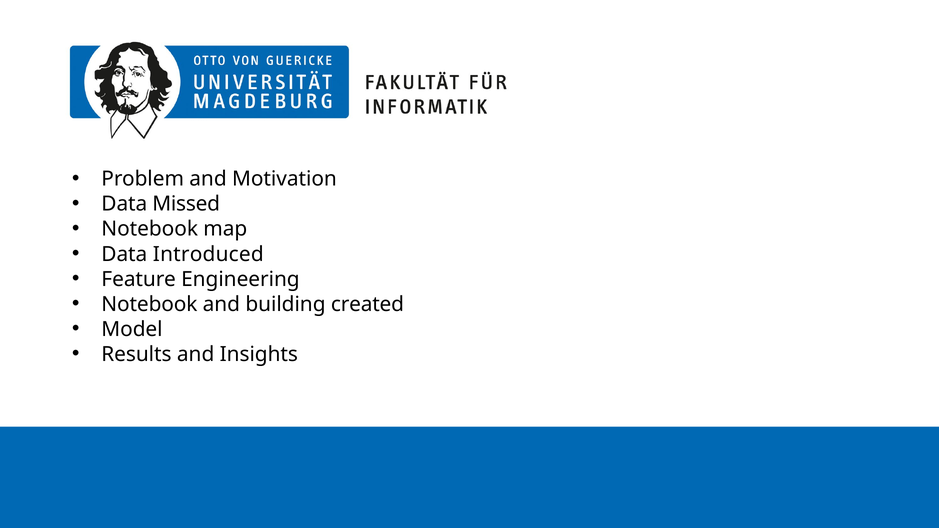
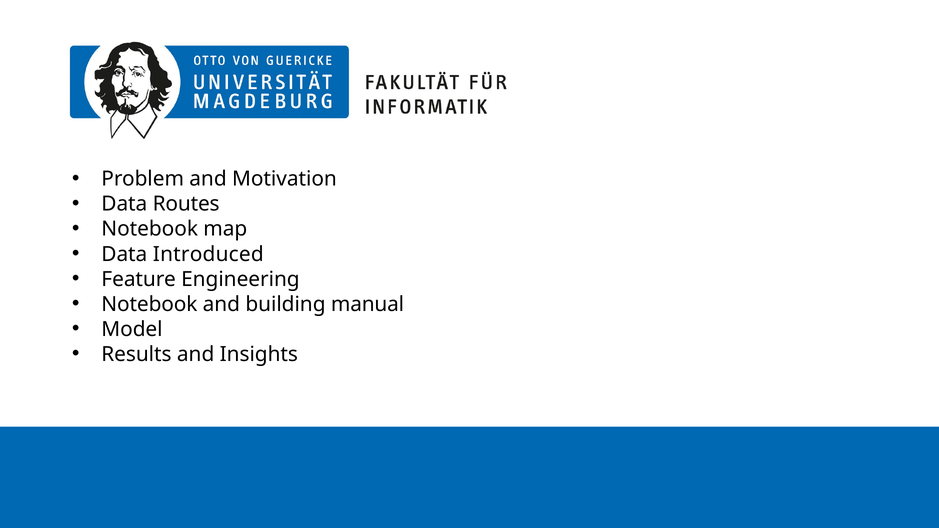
Missed: Missed -> Routes (186, 204)
created: created -> manual (367, 304)
